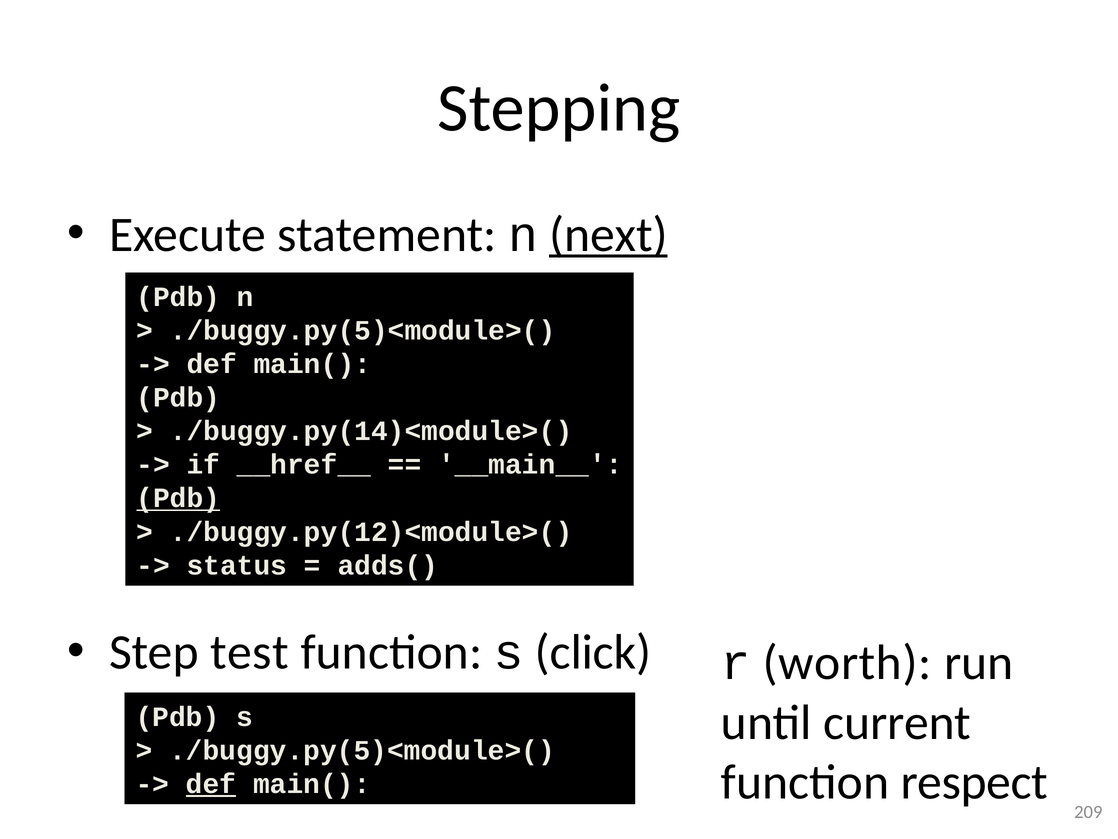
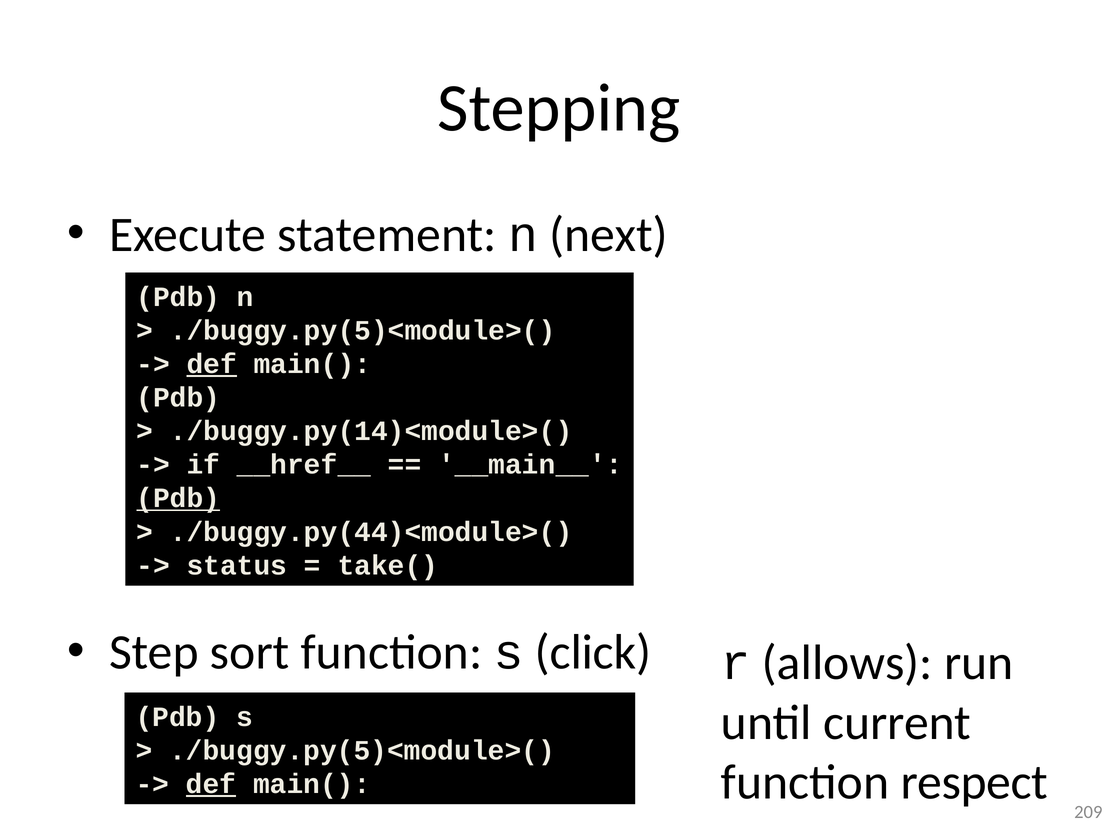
next underline: present -> none (608, 235)
def underline: none -> present (212, 364)
./buggy.py(12)<module>(: ./buggy.py(12)<module>( -> ./buggy.py(44)<module>( (371, 531)
adds(: adds( -> take( (388, 565)
test: test -> sort (250, 652)
worth: worth -> allows (847, 663)
